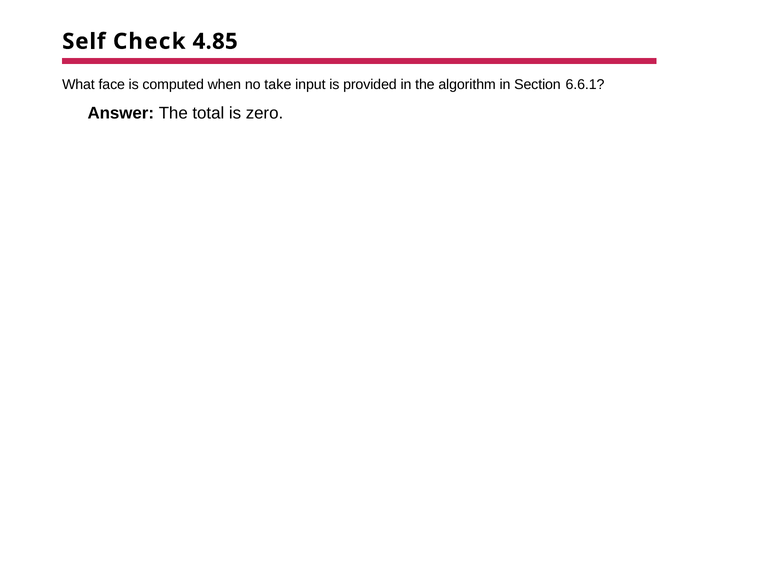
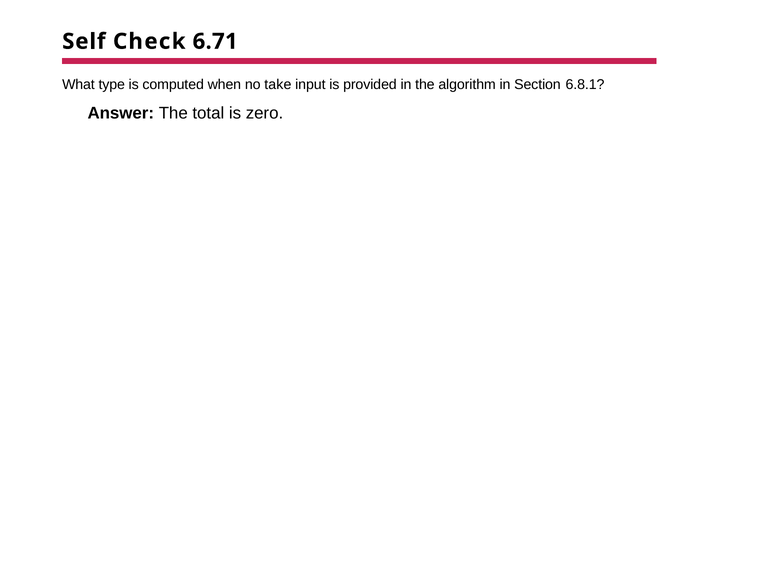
4.85: 4.85 -> 6.71 (215, 41)
face: face -> type (112, 84)
6.6.1: 6.6.1 -> 6.8.1 (585, 84)
